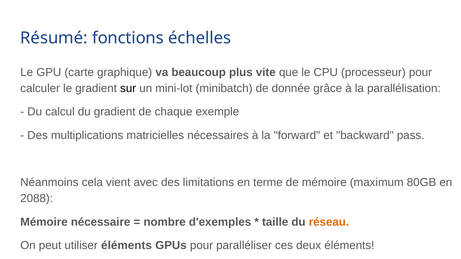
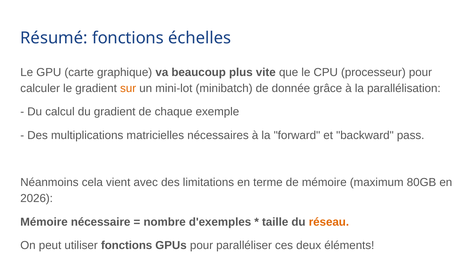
sur colour: black -> orange (128, 88)
2088: 2088 -> 2026 (37, 199)
utiliser éléments: éléments -> fonctions (127, 246)
